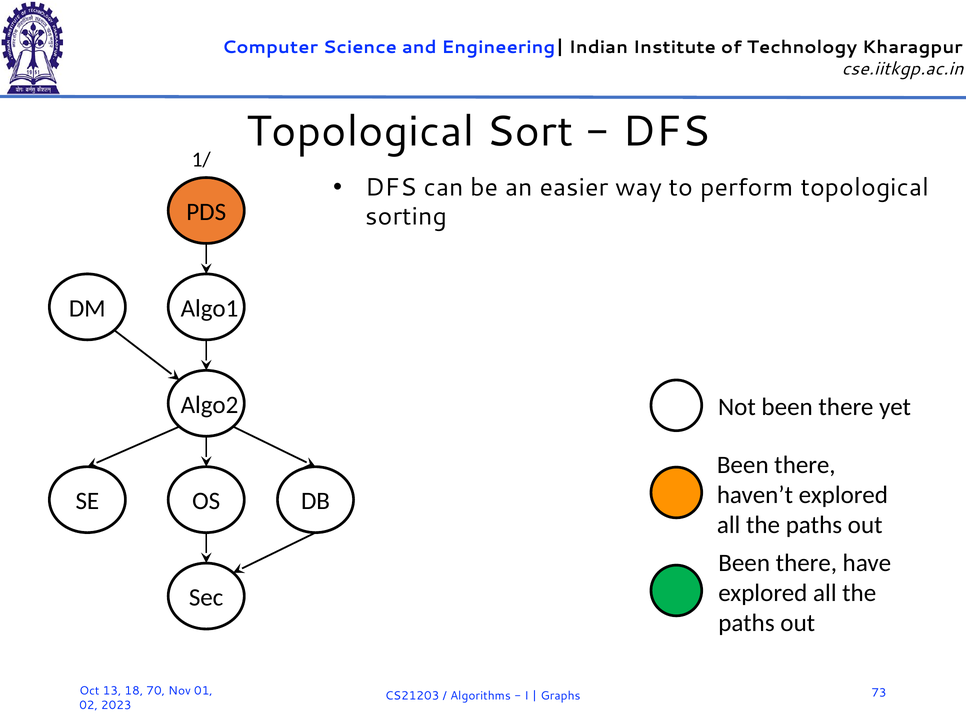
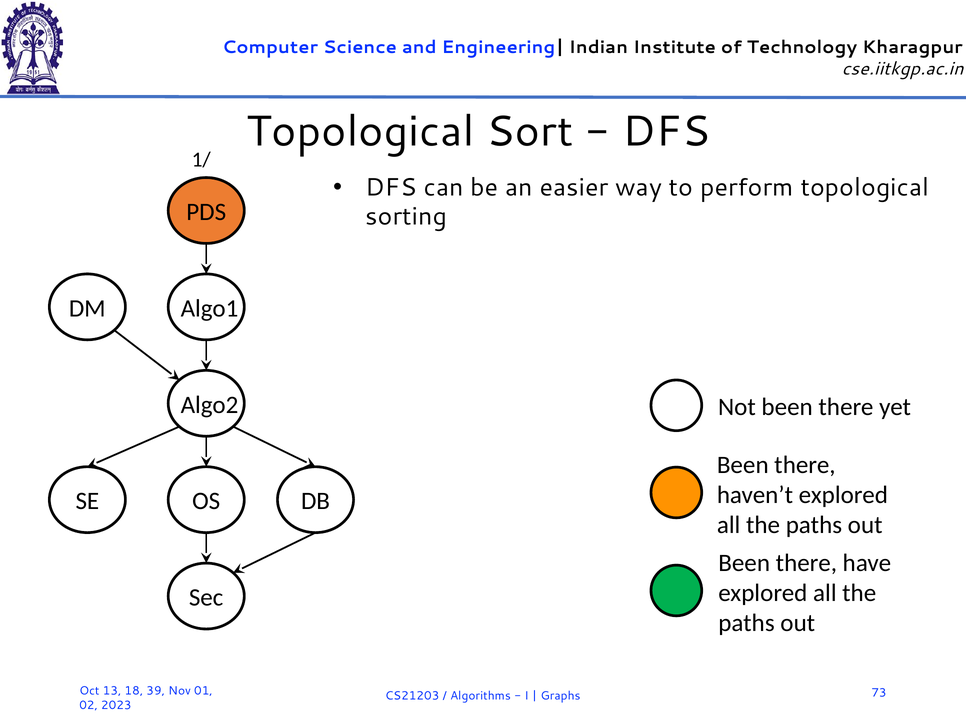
70: 70 -> 39 (156, 692)
